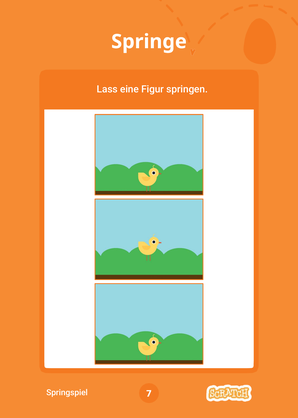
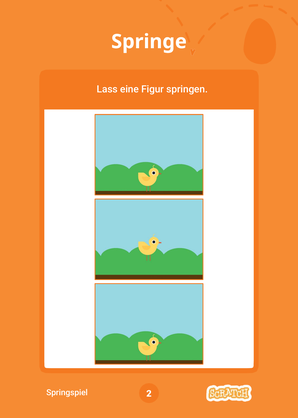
7: 7 -> 2 (149, 393)
